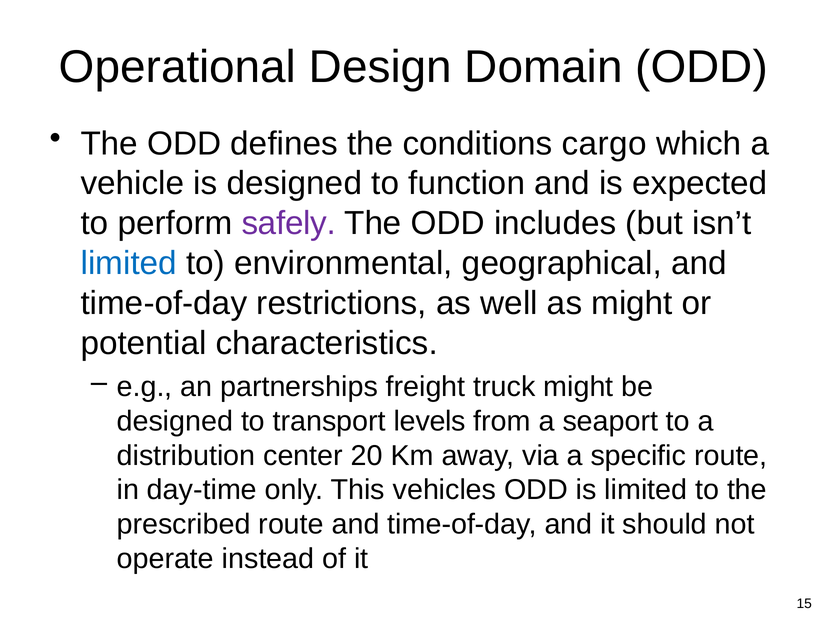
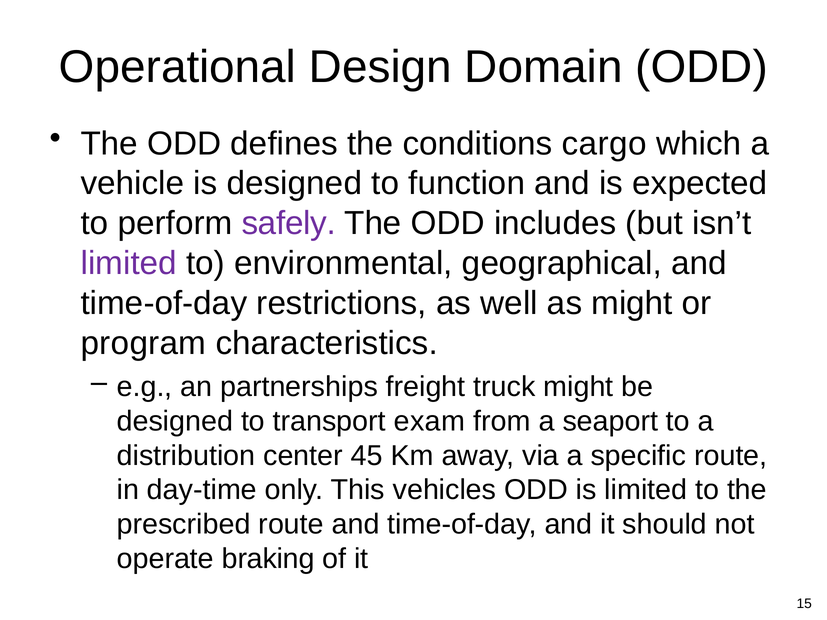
limited colour: blue -> purple (129, 264)
potential: potential -> program (143, 344)
levels: levels -> exam (429, 421)
20: 20 -> 45 (367, 456)
instead: instead -> braking (268, 559)
